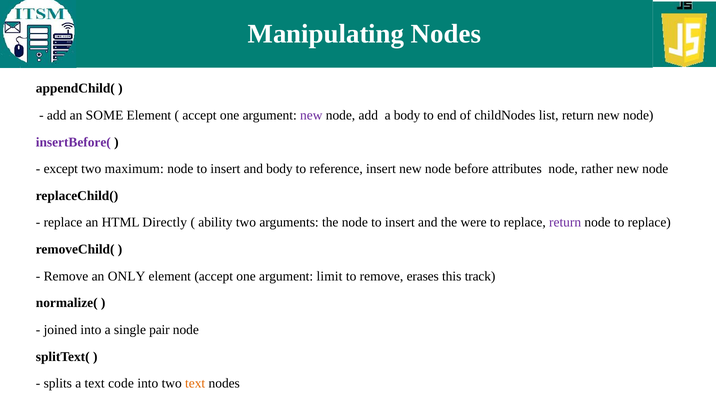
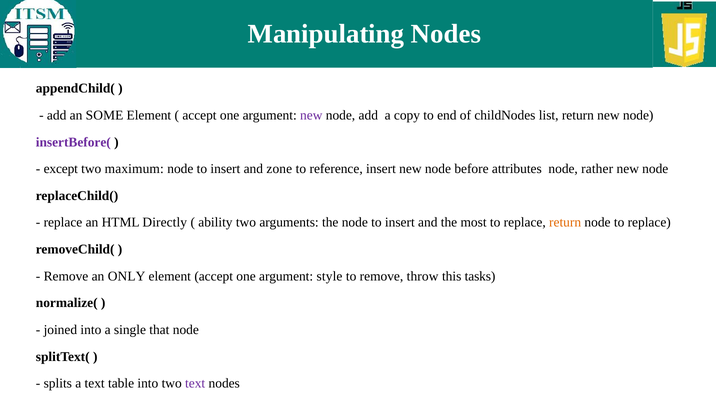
a body: body -> copy (407, 115)
and body: body -> zone (279, 169)
were: were -> most (474, 222)
return colour: purple -> orange (565, 222)
limit: limit -> style (330, 276)
erases: erases -> throw (423, 276)
track: track -> tasks (480, 276)
pair: pair -> that (159, 330)
code: code -> table (121, 383)
text colour: orange -> purple (195, 383)
